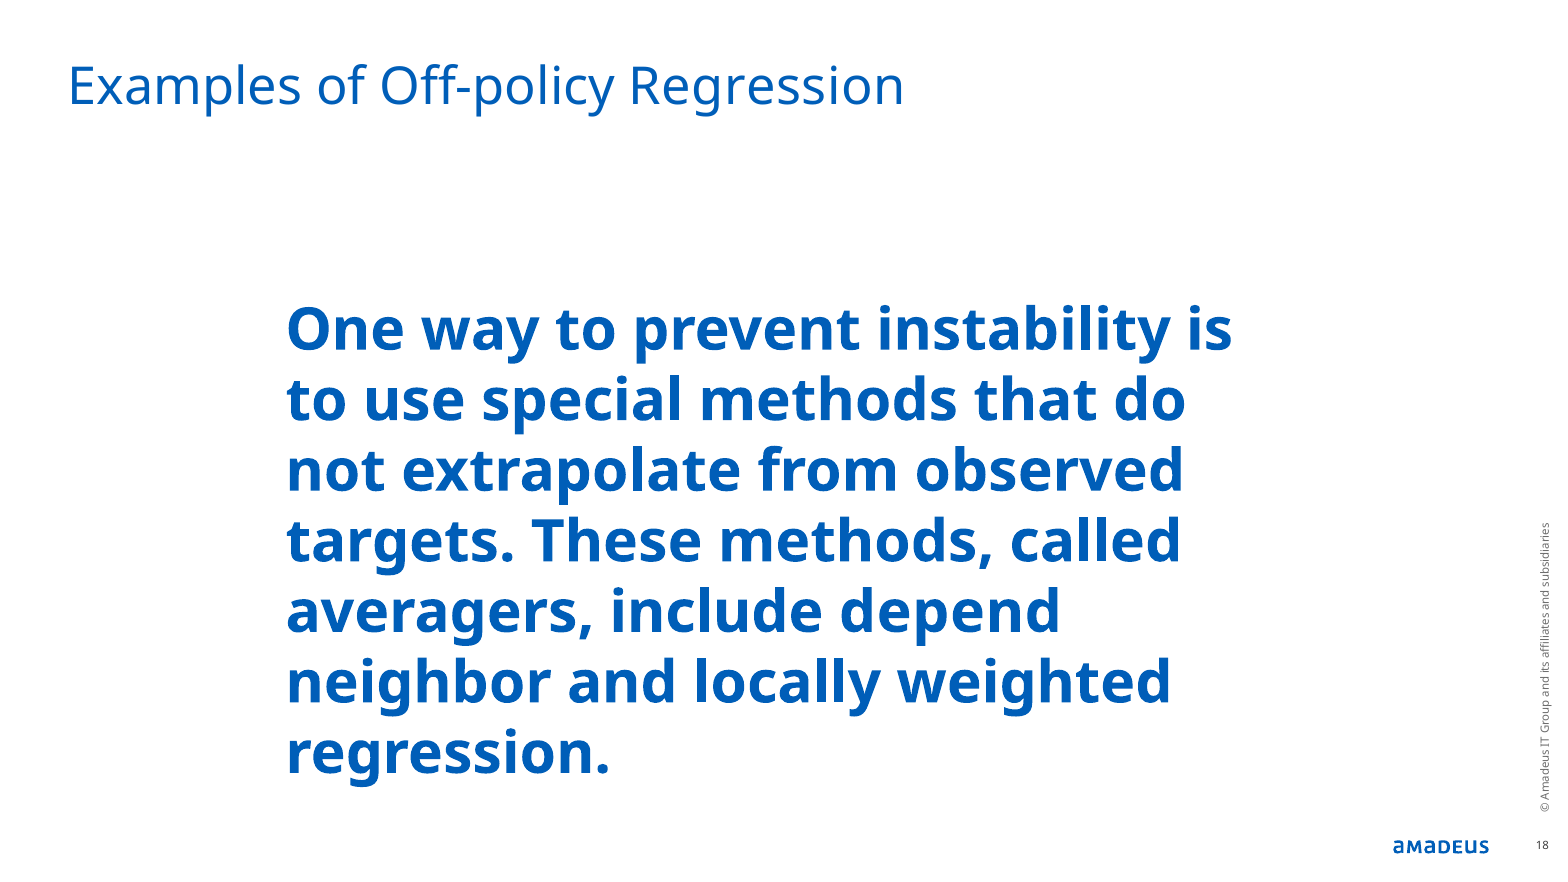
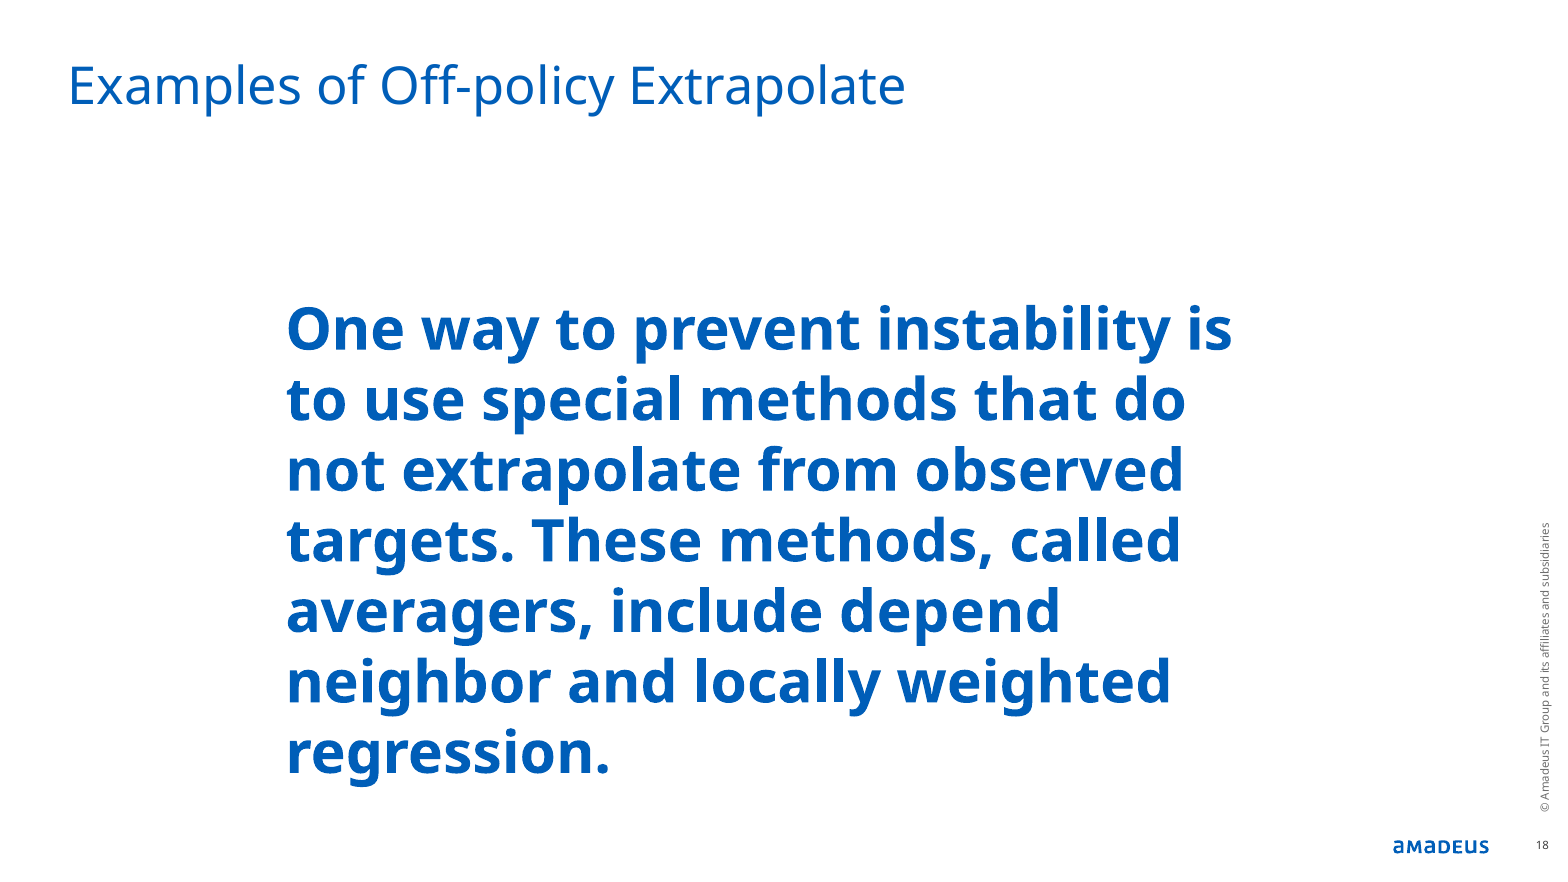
Off-policy Regression: Regression -> Extrapolate (768, 87)
